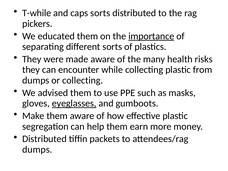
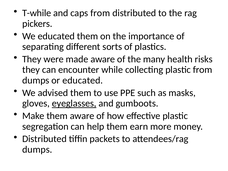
caps sorts: sorts -> from (100, 13)
importance underline: present -> none (151, 36)
or collecting: collecting -> educated (83, 80)
